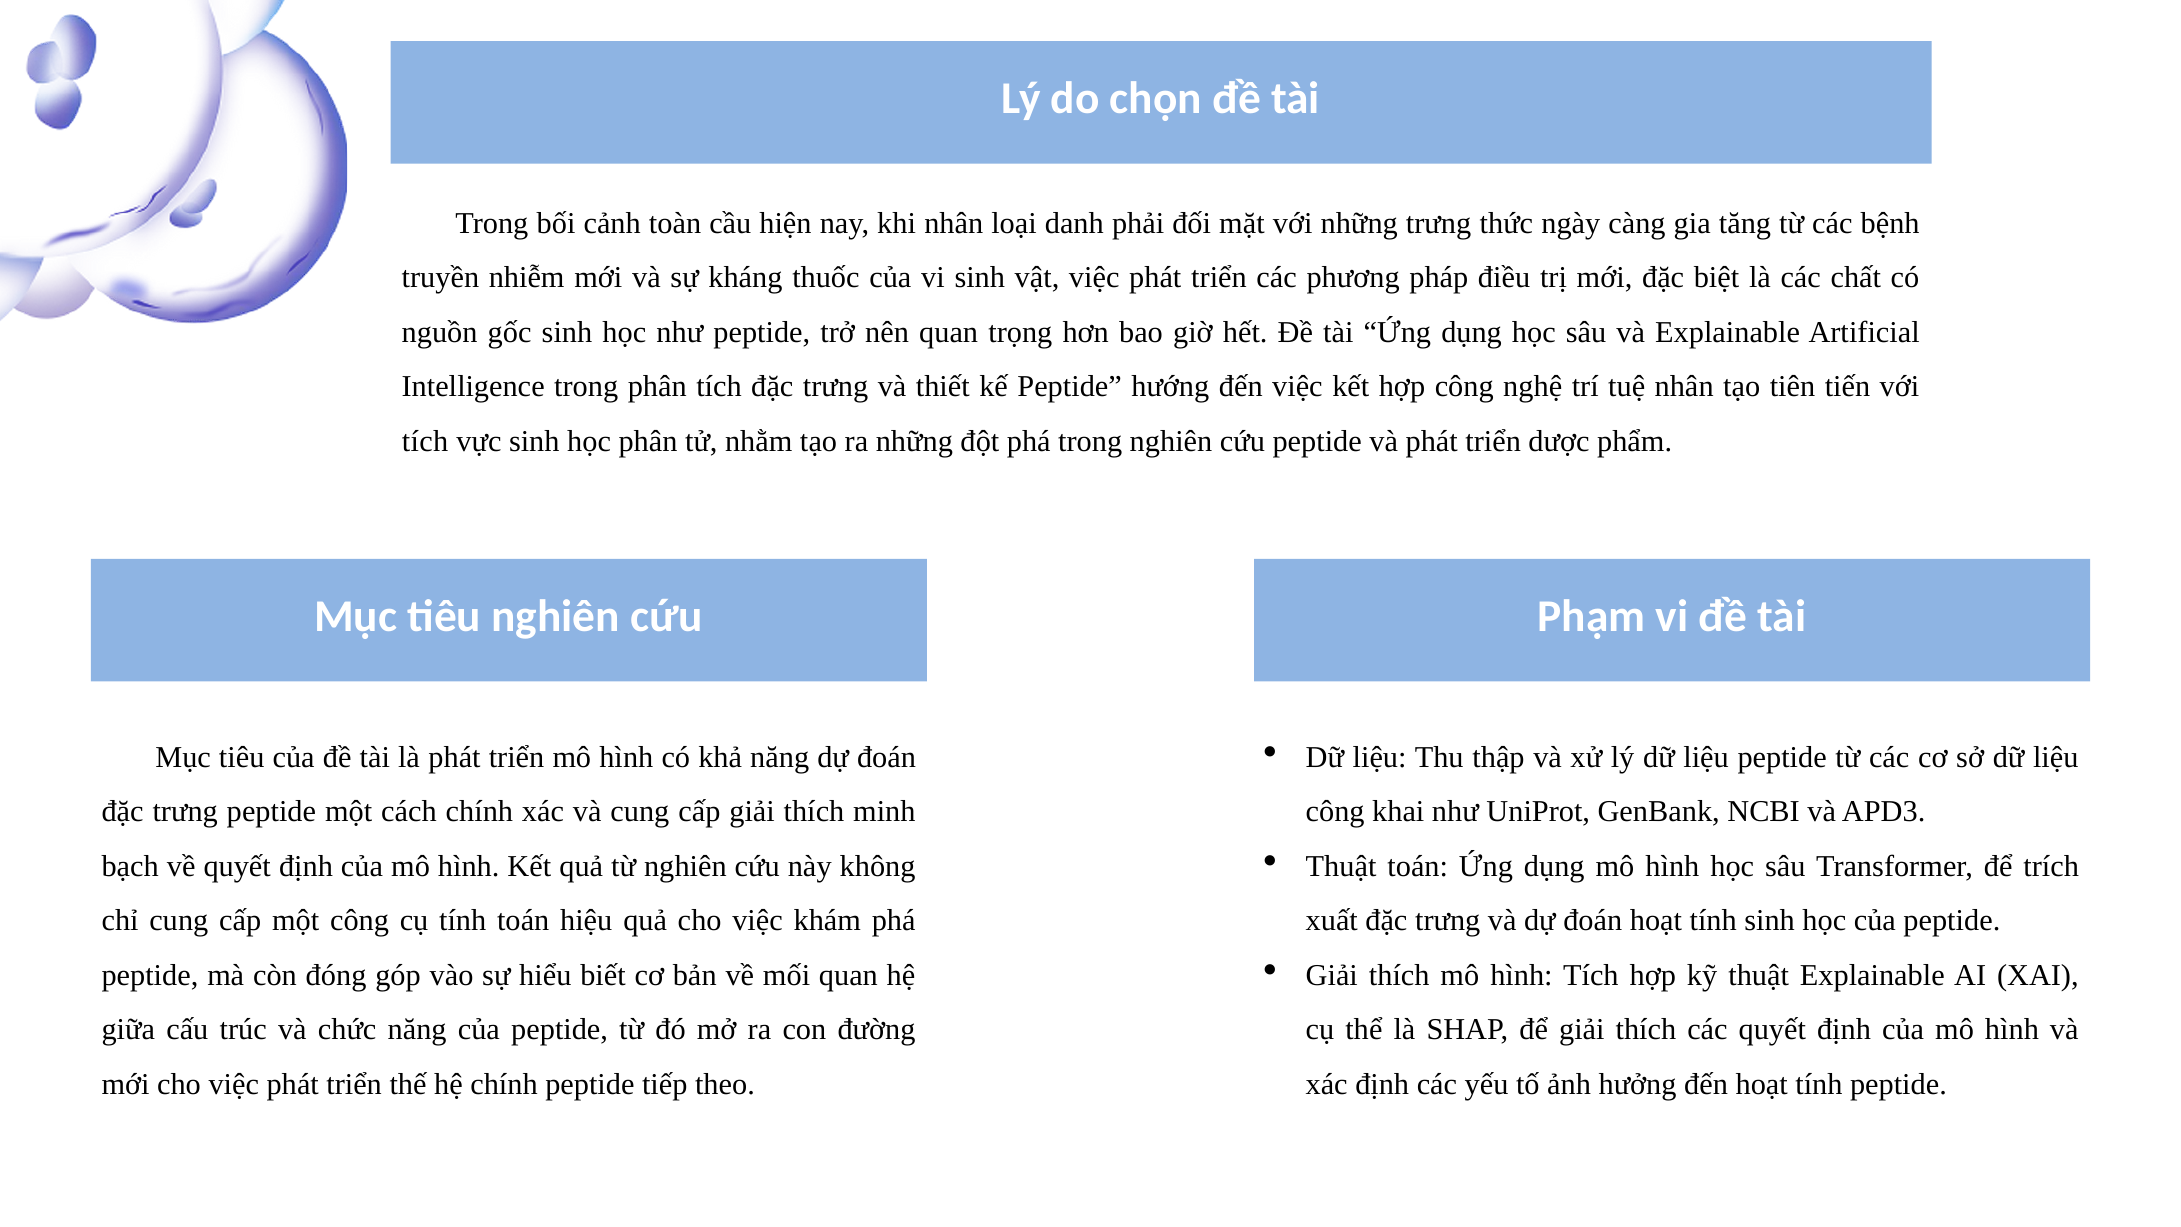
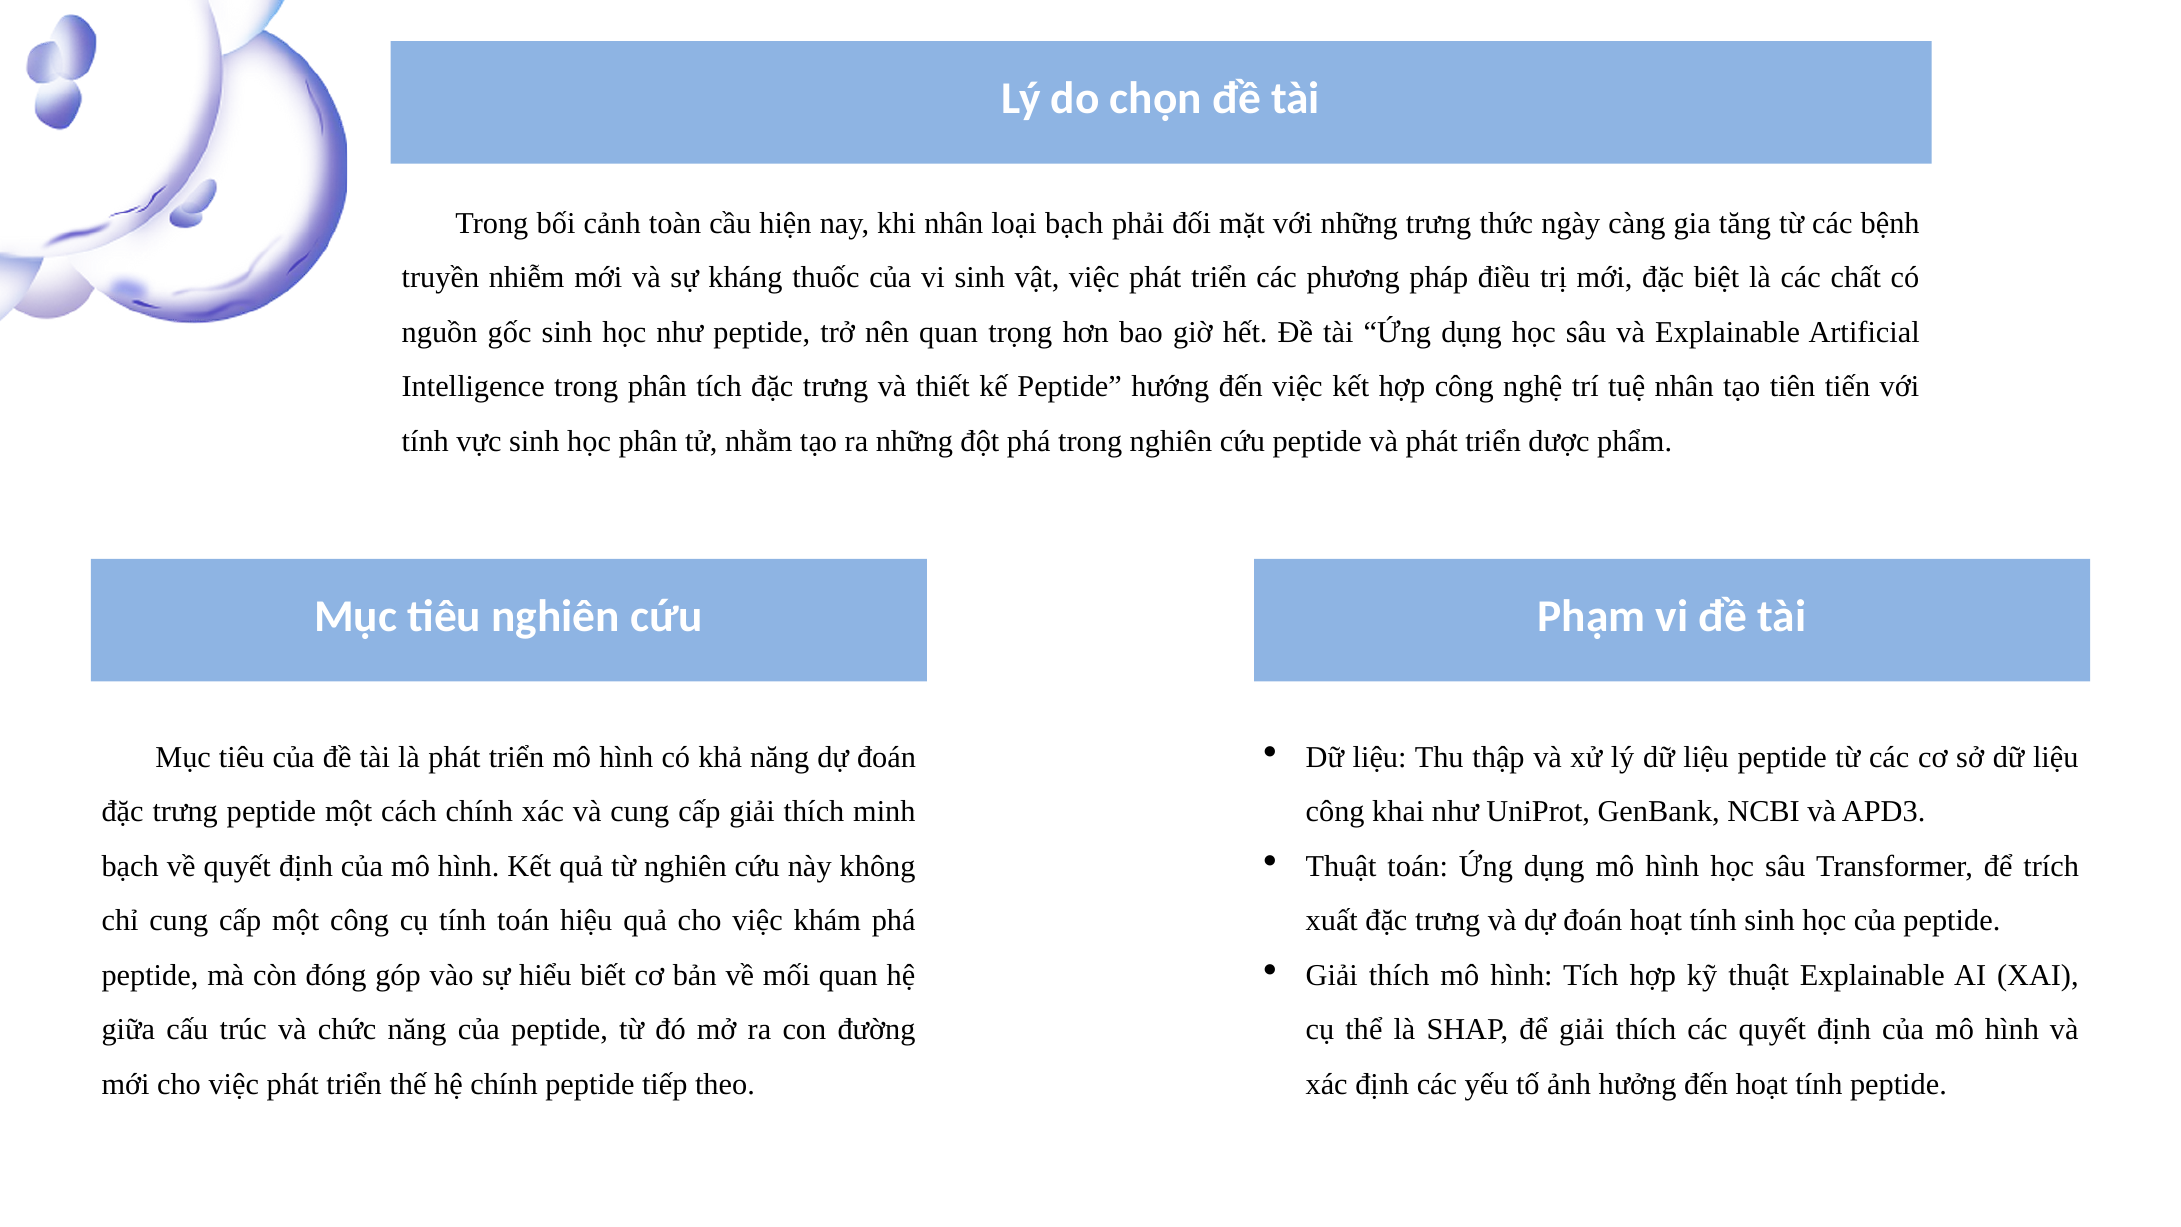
loại danh: danh -> bạch (1074, 223)
tích: tích -> tính (425, 441)
